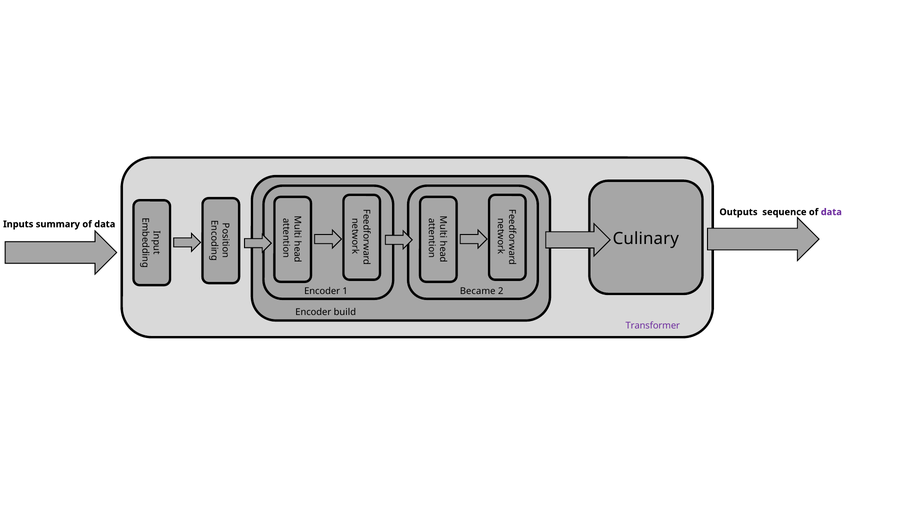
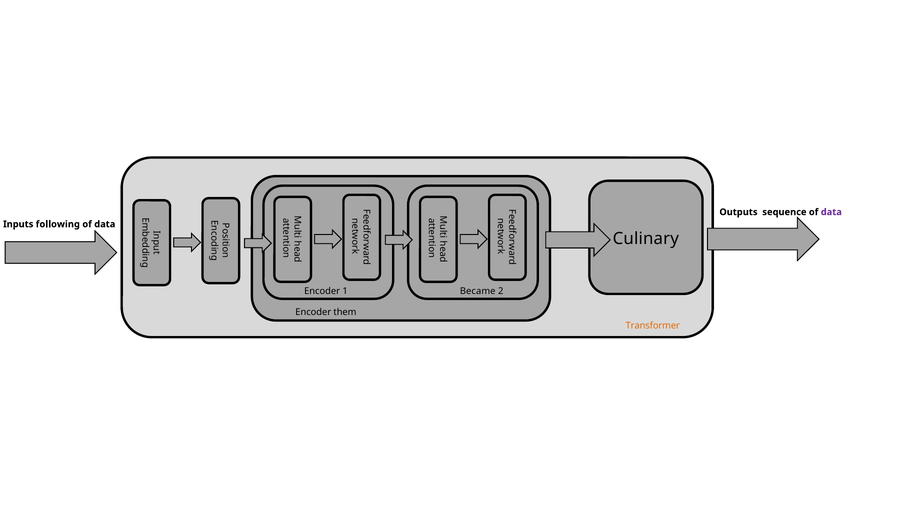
summary: summary -> following (58, 224)
build: build -> them (345, 312)
Transformer colour: purple -> orange (653, 325)
